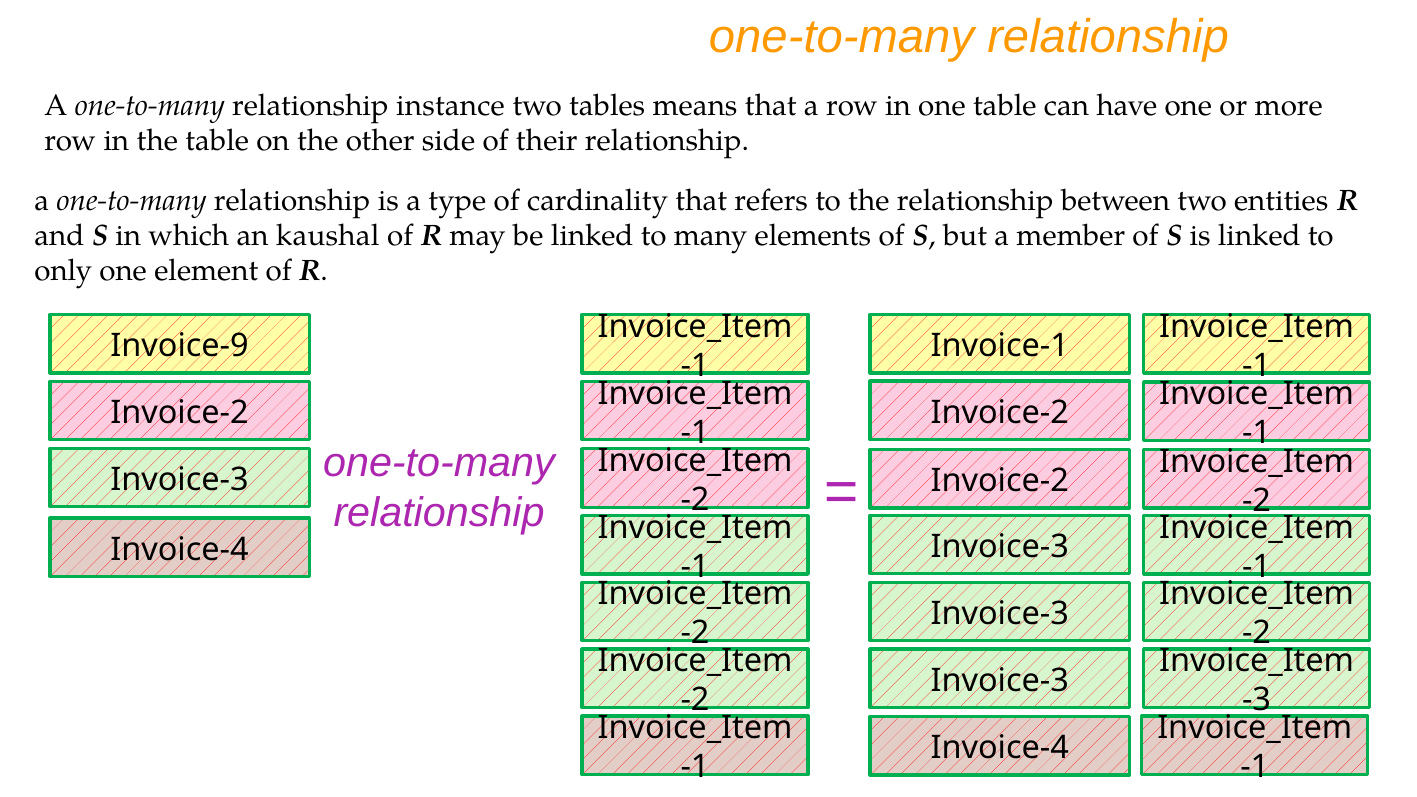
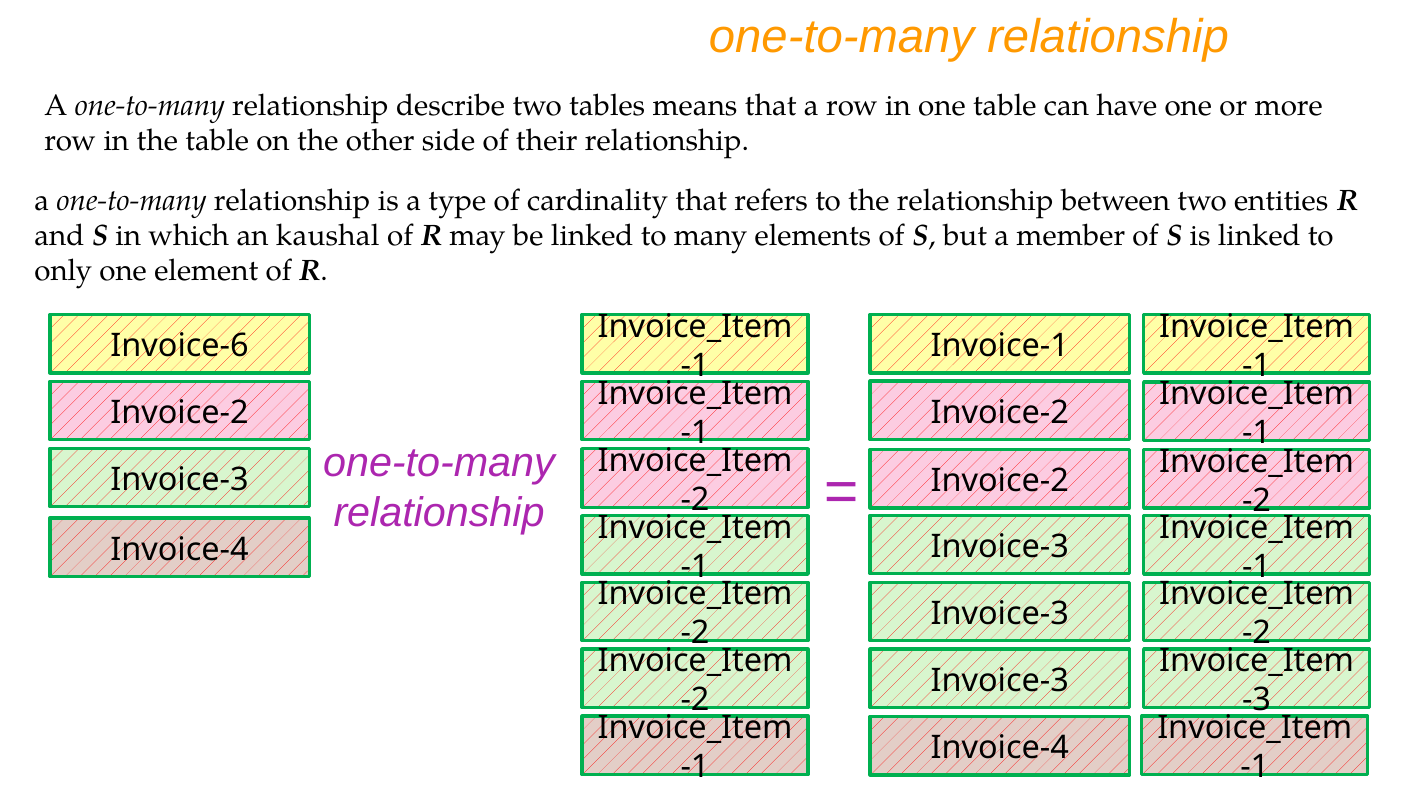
instance: instance -> describe (451, 105)
Invoice-9: Invoice-9 -> Invoice-6 (180, 346)
